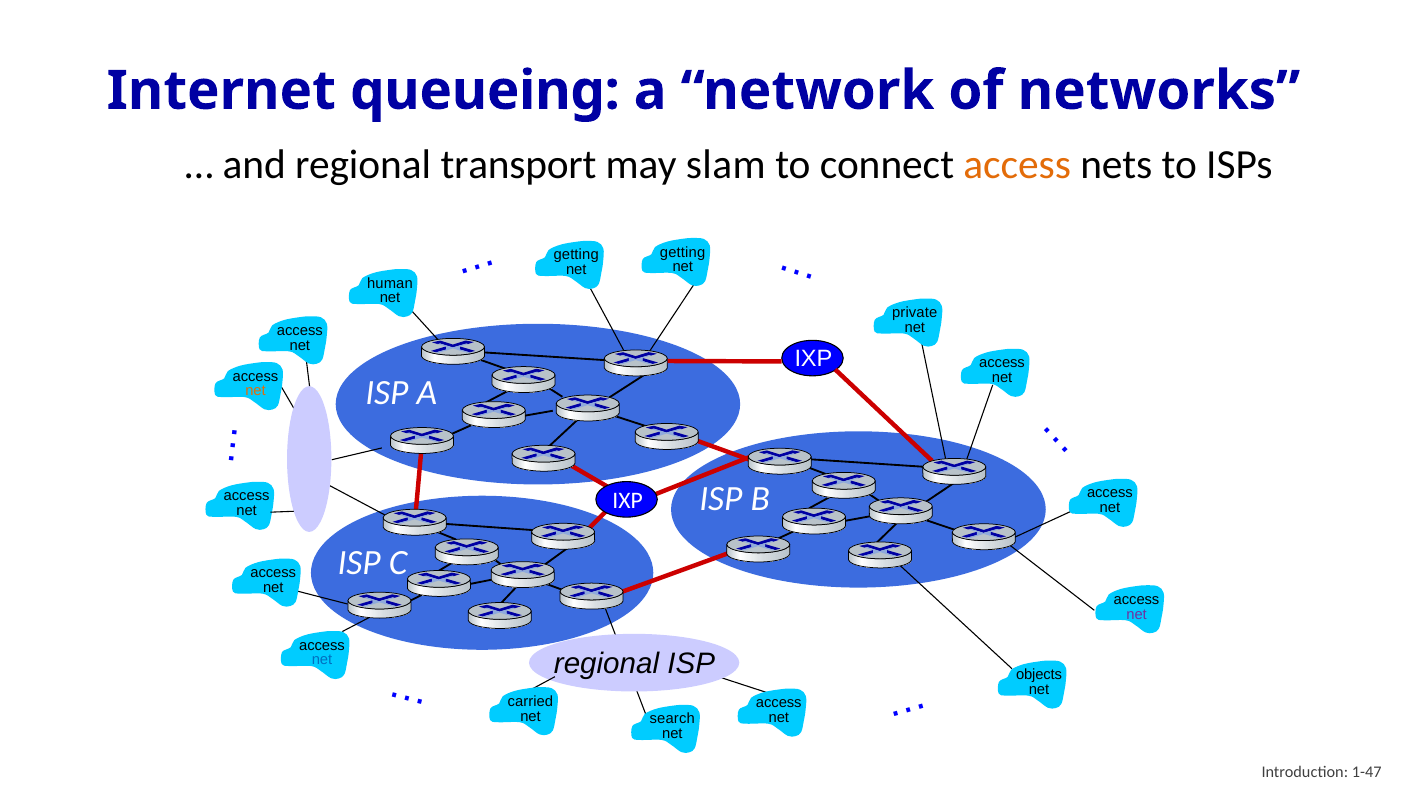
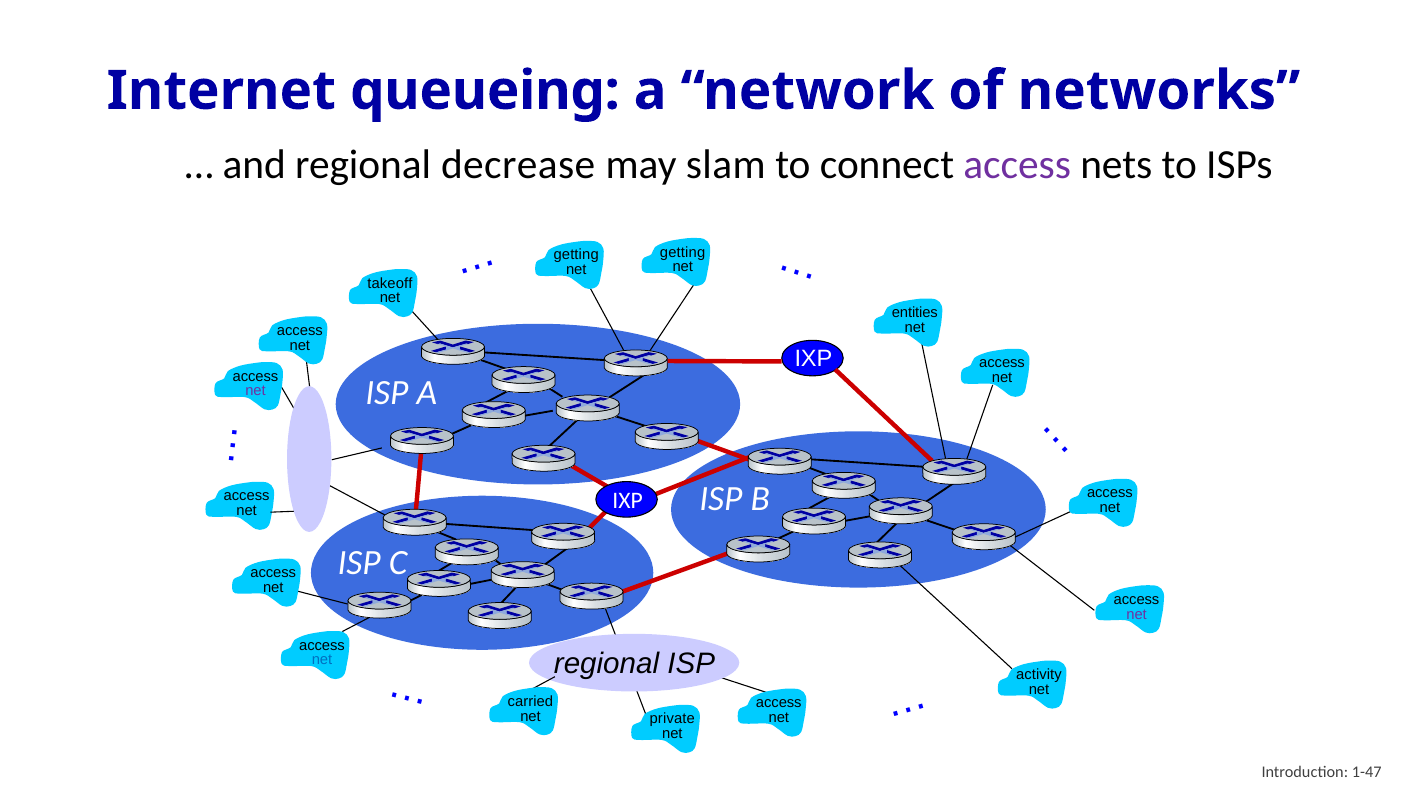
transport: transport -> decrease (518, 165)
access colour: orange -> purple (1017, 165)
human: human -> takeoff (390, 283)
private: private -> entities (915, 313)
net colour: orange -> purple (256, 391)
objects: objects -> activity (1039, 675)
search: search -> private (672, 719)
